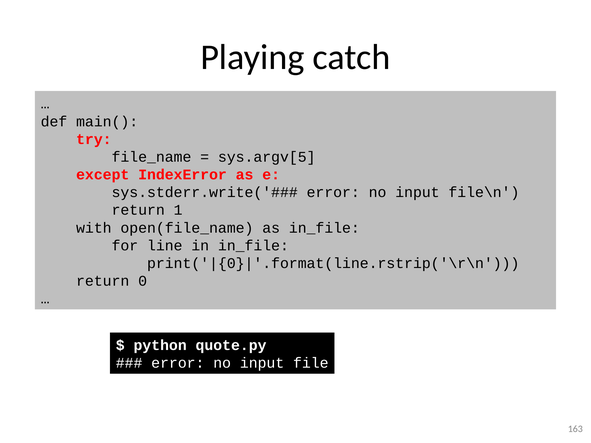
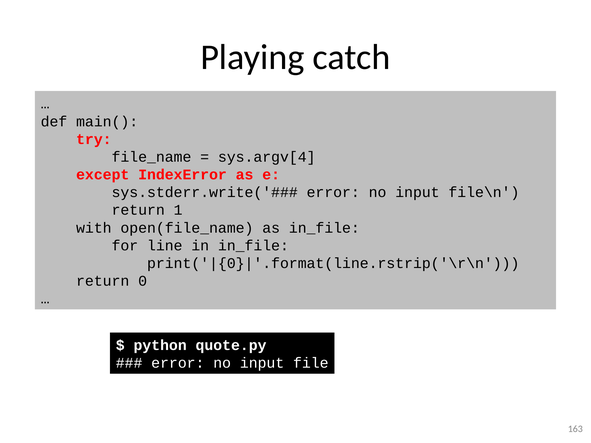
sys.argv[5: sys.argv[5 -> sys.argv[4 (267, 157)
